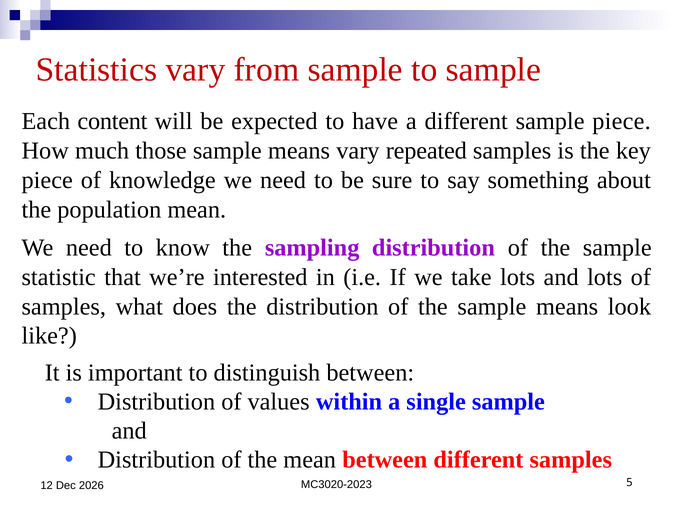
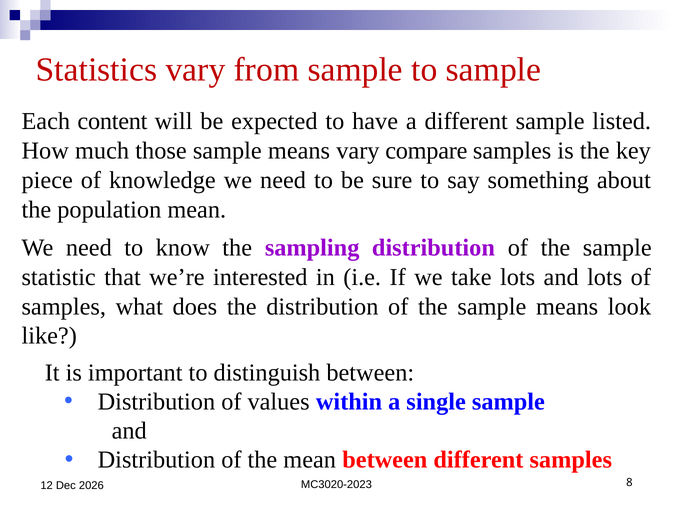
sample piece: piece -> listed (622, 121)
repeated: repeated -> compare (426, 151)
5: 5 -> 8 (629, 482)
